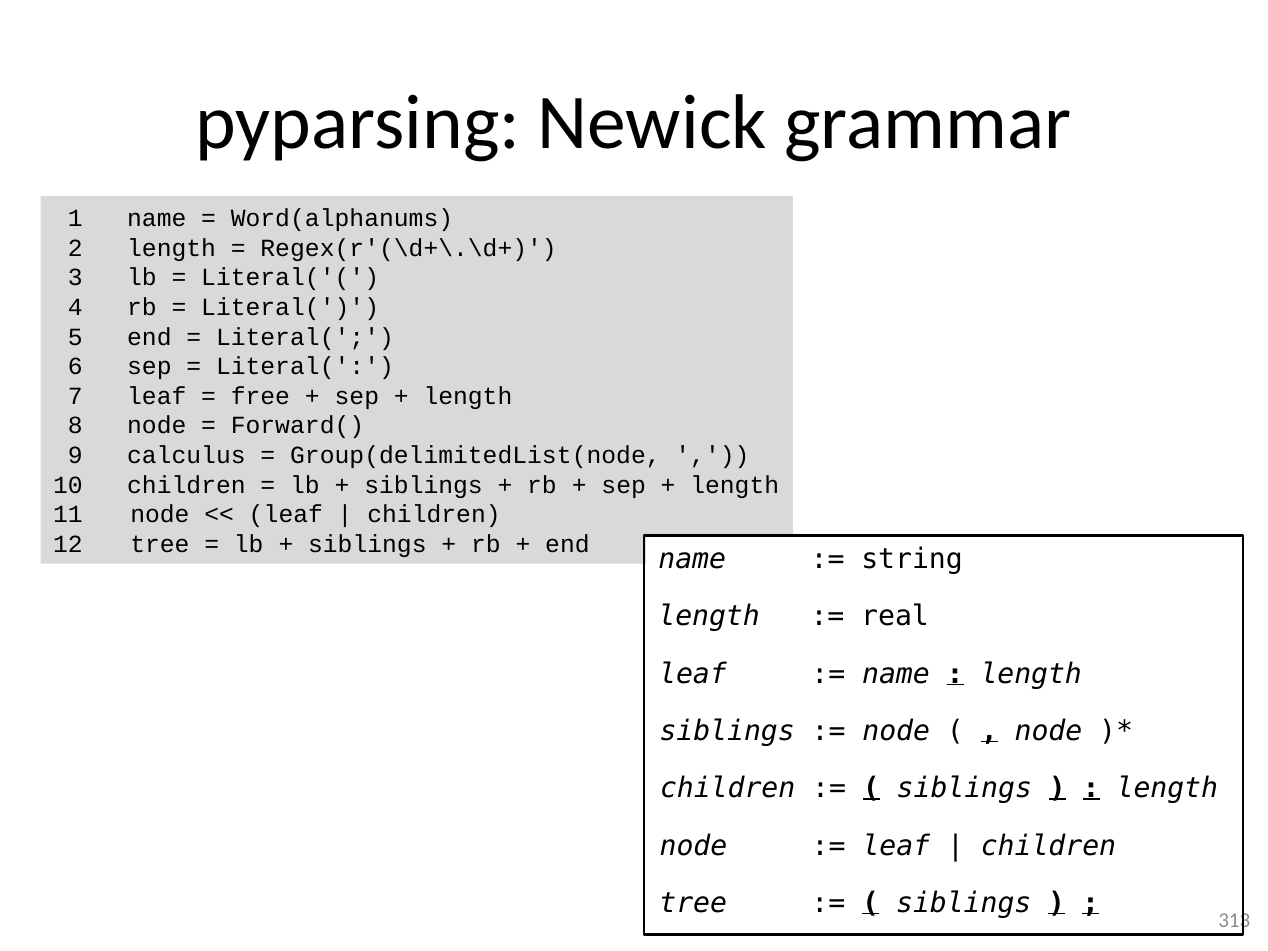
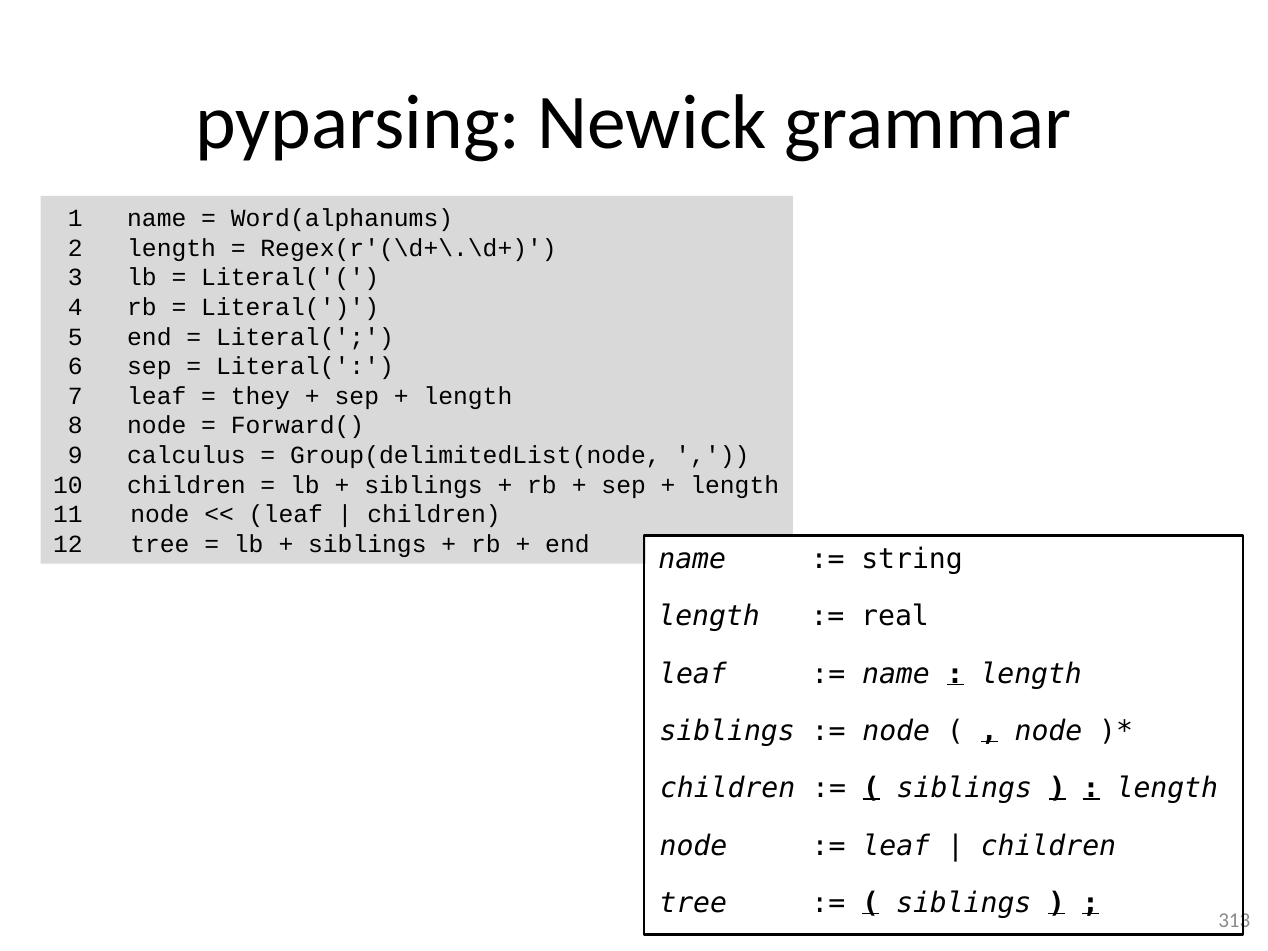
free: free -> they (260, 396)
